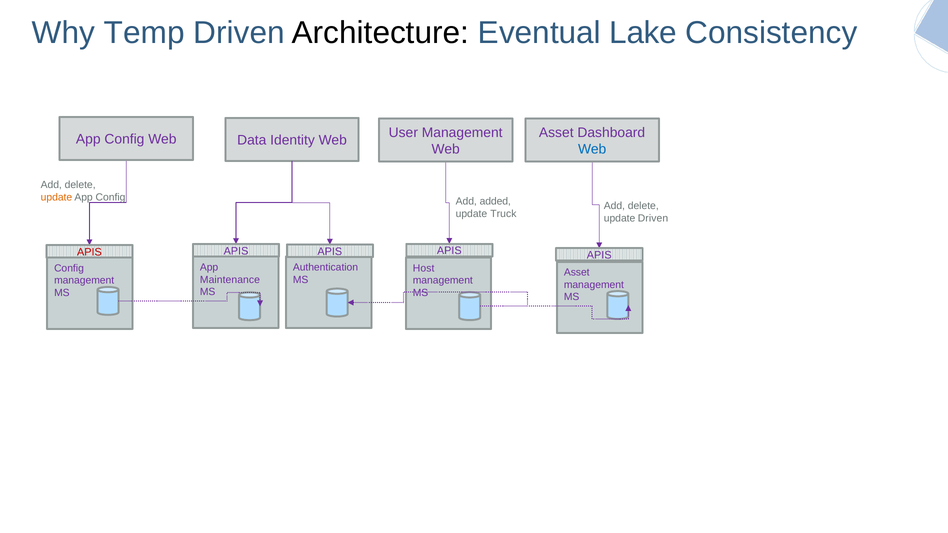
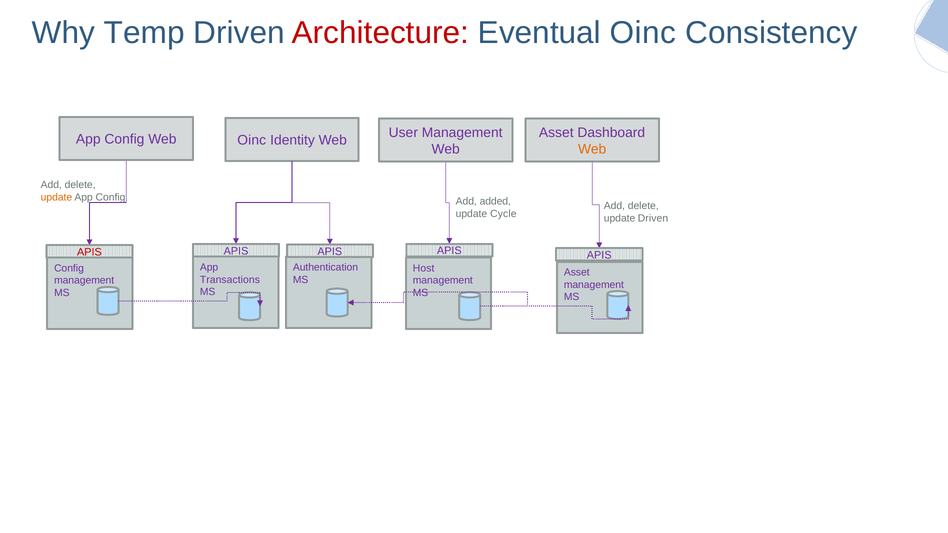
Architecture colour: black -> red (380, 33)
Eventual Lake: Lake -> Oinc (643, 33)
Web Data: Data -> Oinc (252, 140)
Web colour: blue -> orange (592, 149)
Truck: Truck -> Cycle (503, 214)
Maintenance: Maintenance -> Transactions (230, 280)
